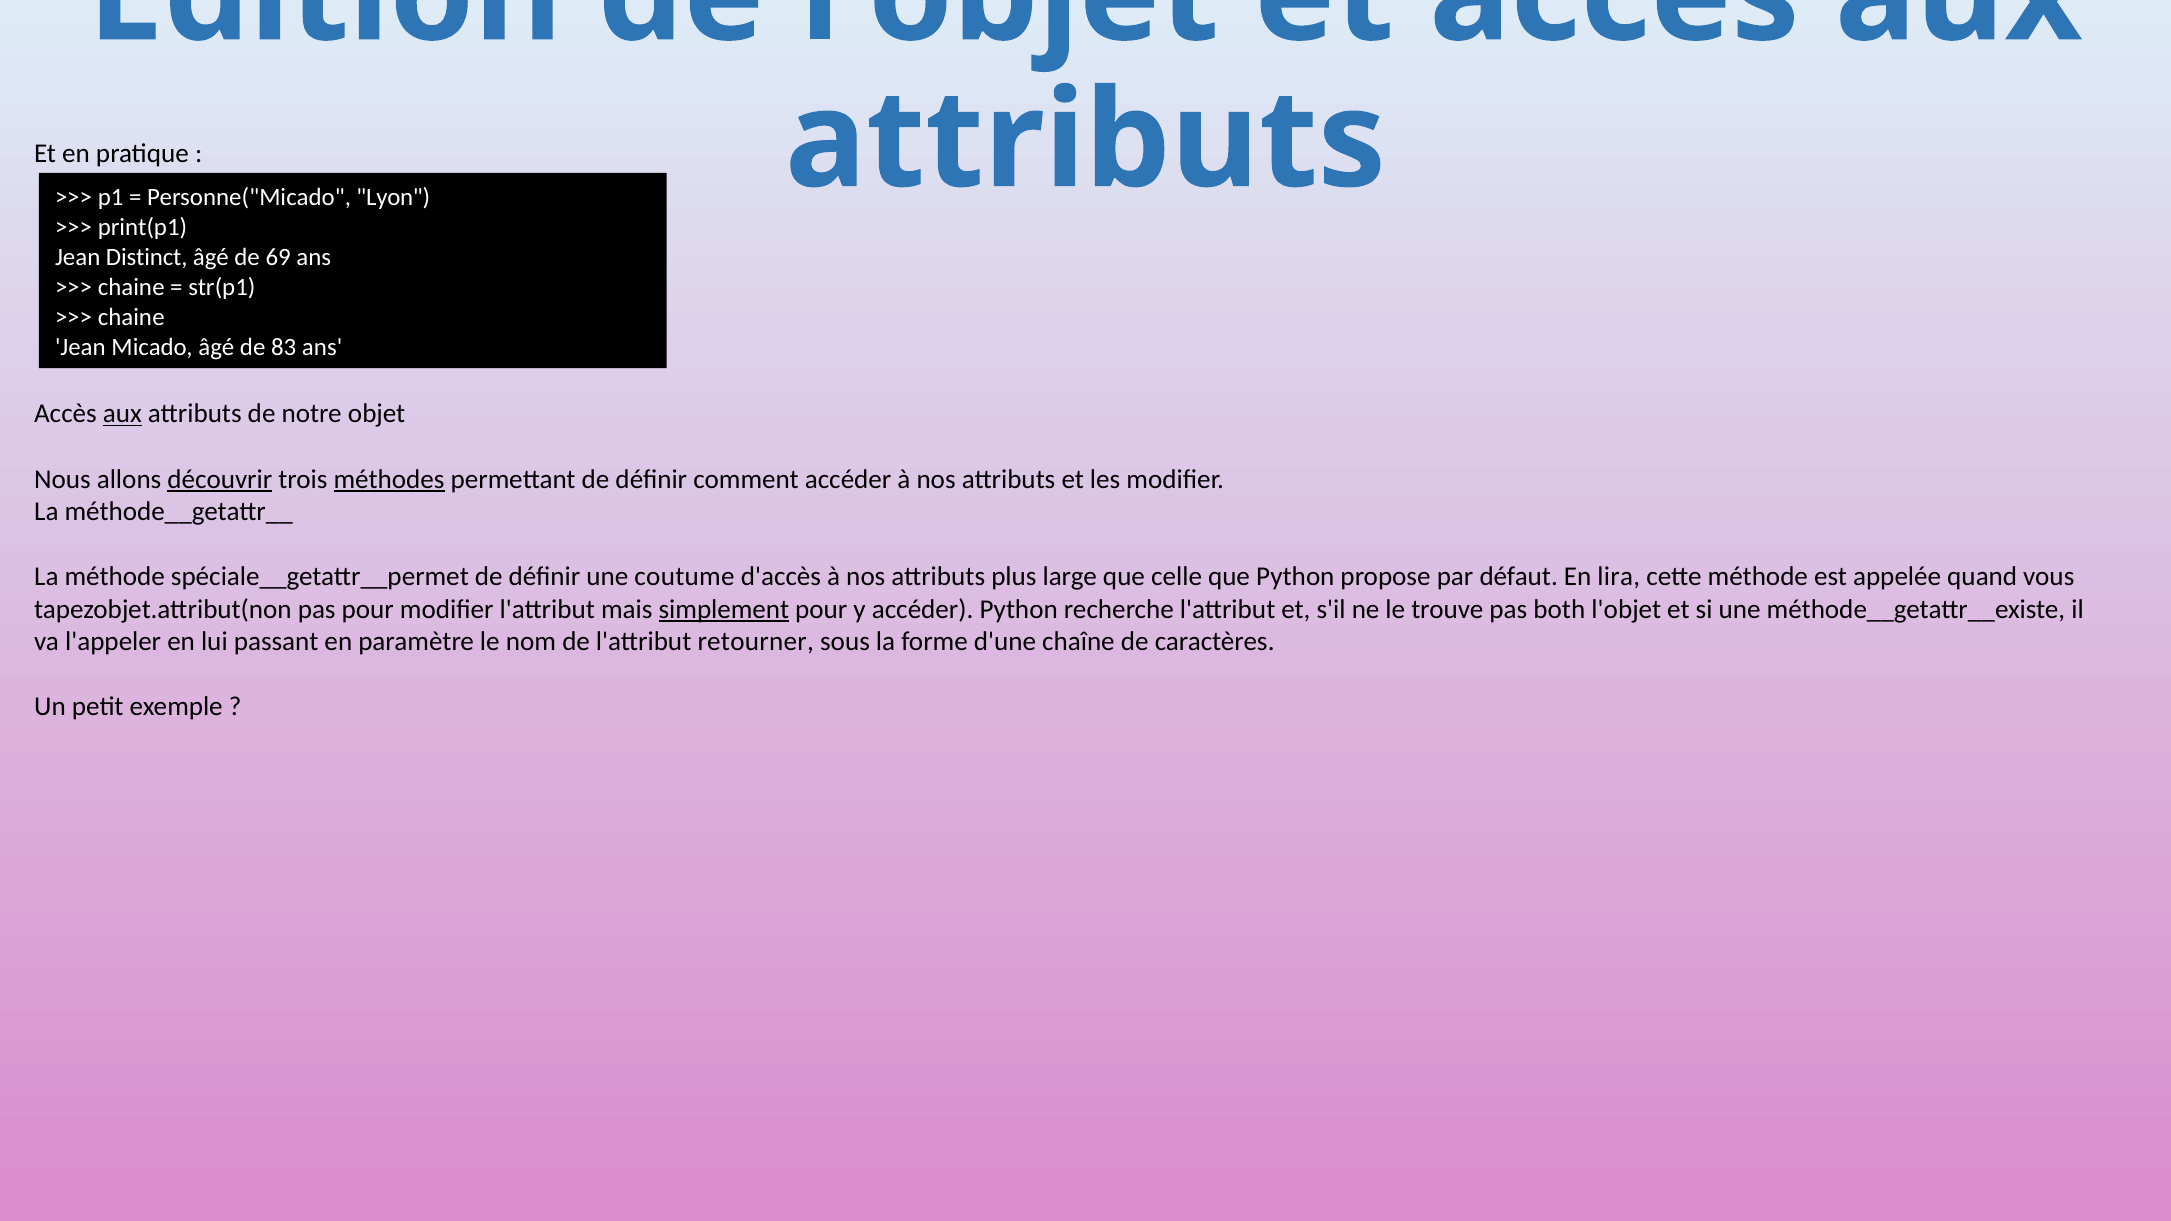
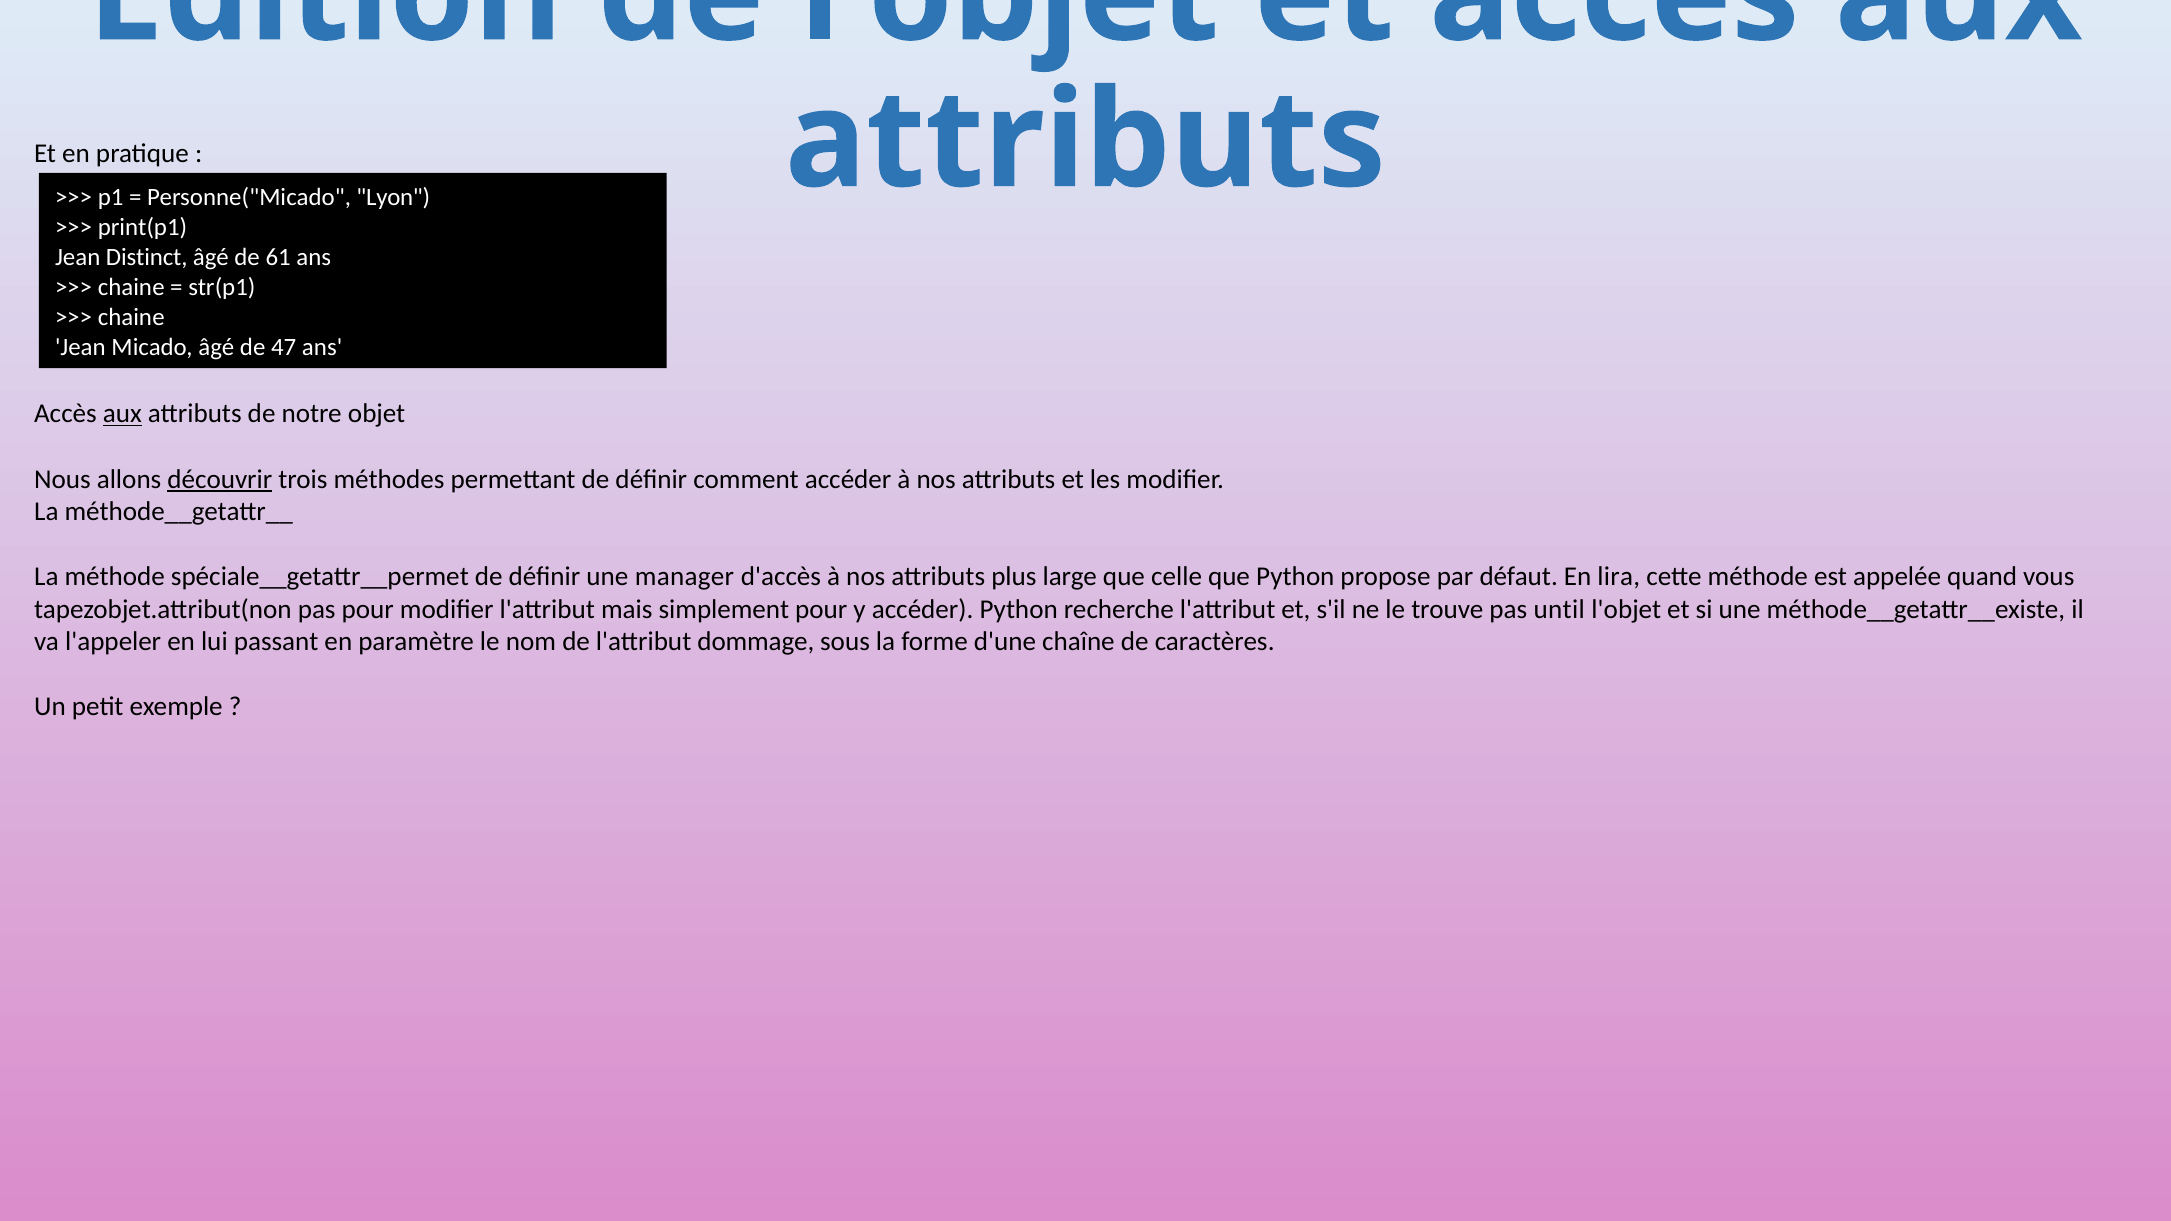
69: 69 -> 61 (278, 257)
83: 83 -> 47 (284, 347)
méthodes underline: present -> none (389, 479)
coutume: coutume -> manager (684, 577)
simplement underline: present -> none (724, 609)
both: both -> until (1559, 609)
retourner: retourner -> dommage (756, 642)
